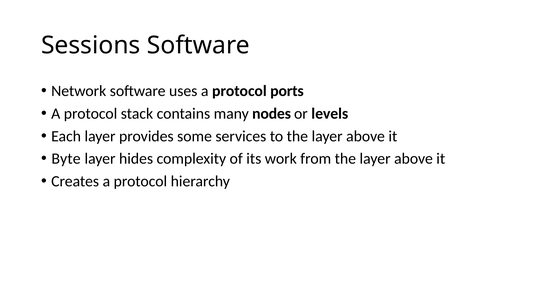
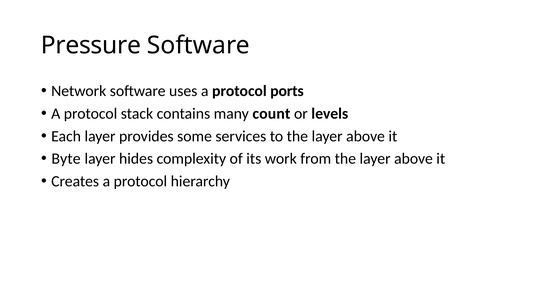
Sessions: Sessions -> Pressure (91, 45)
nodes: nodes -> count (271, 114)
